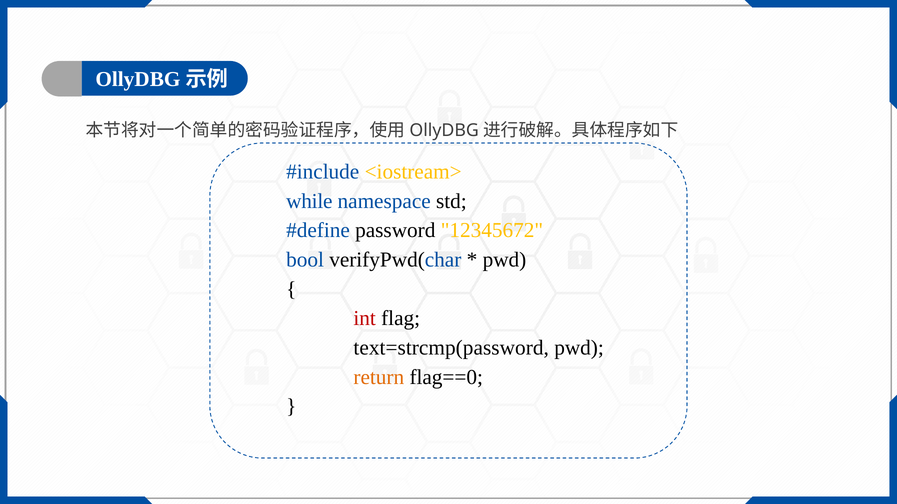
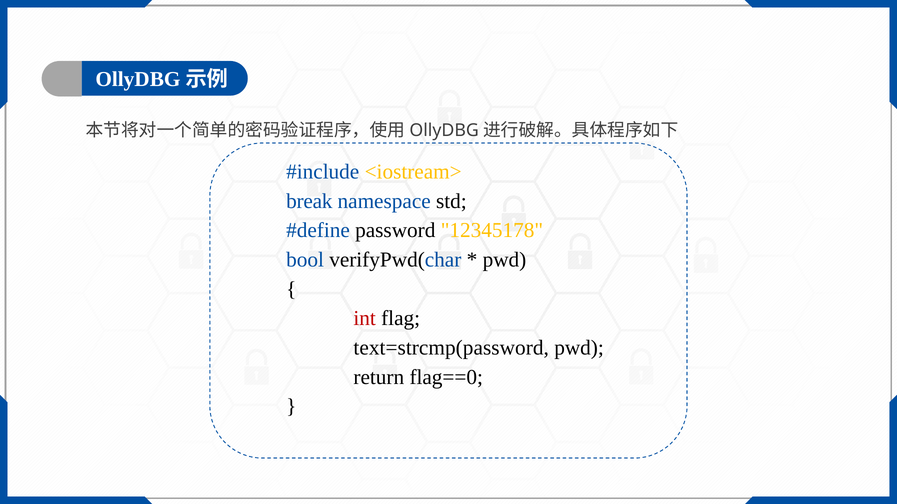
while: while -> break (309, 201)
12345672: 12345672 -> 12345178 (492, 231)
return colour: orange -> black (379, 378)
